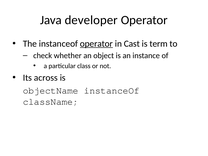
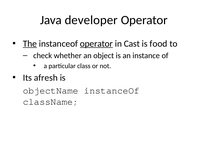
The underline: none -> present (30, 44)
term: term -> food (159, 44)
across: across -> afresh (46, 78)
